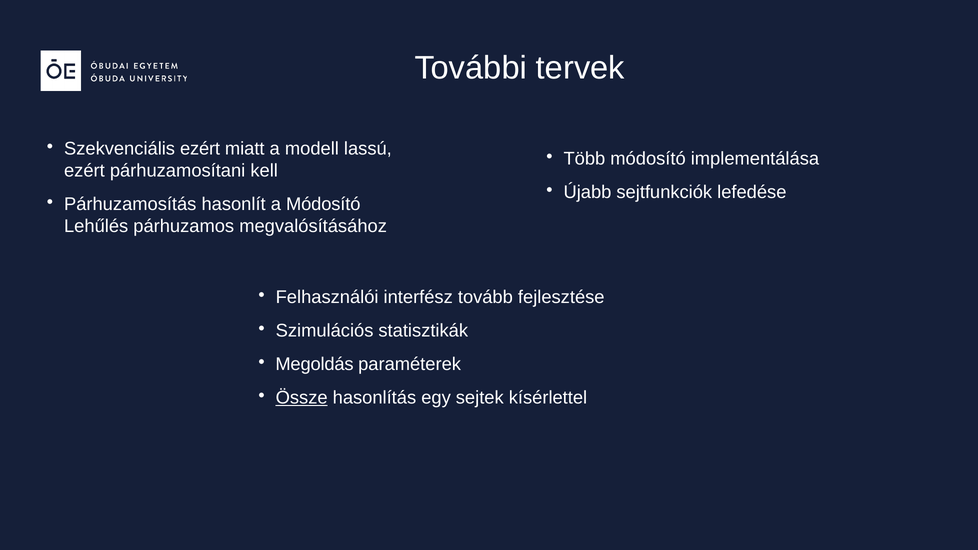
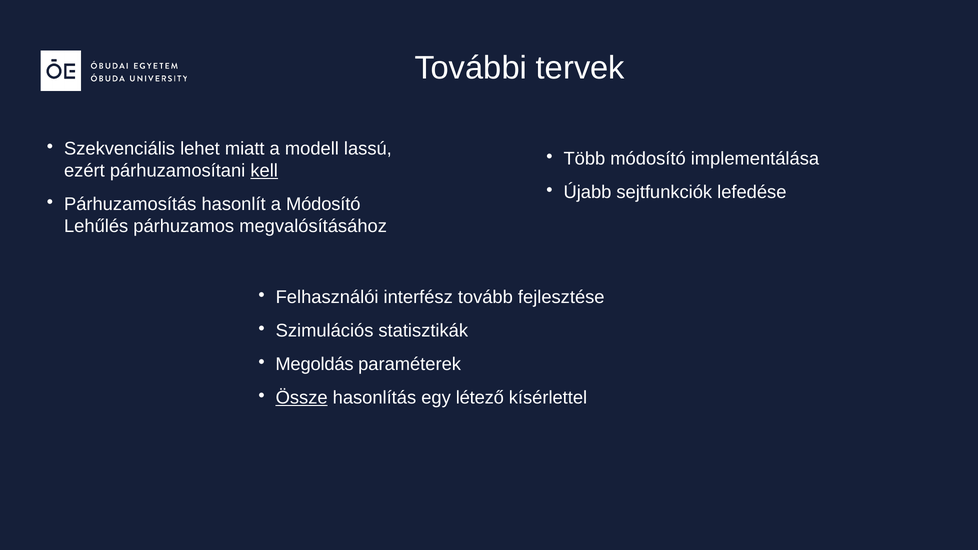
Szekvenciális ezért: ezért -> lehet (200, 149)
kell underline: none -> present (264, 171)
sejtek: sejtek -> létező (480, 398)
